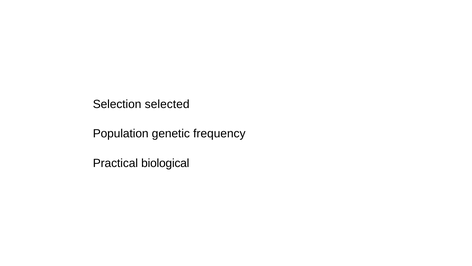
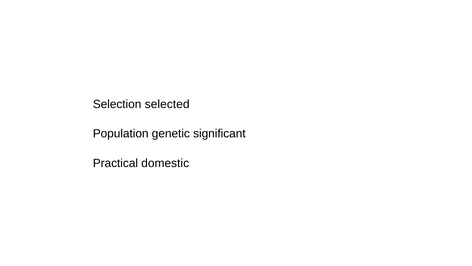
frequency: frequency -> significant (219, 133)
biological: biological -> domestic (165, 163)
